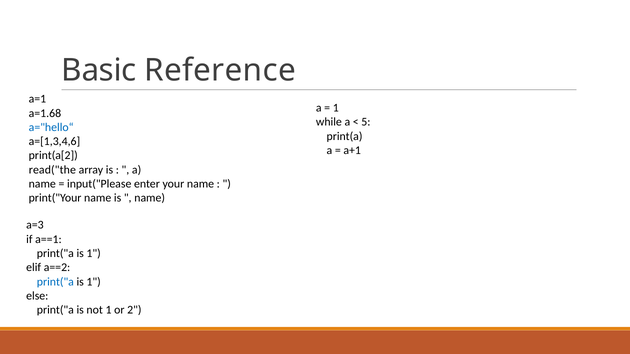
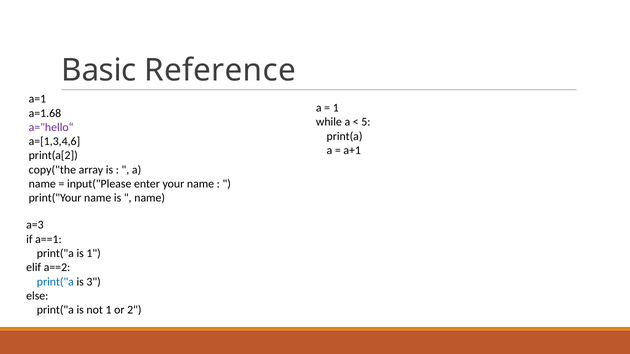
a="hello“ colour: blue -> purple (51, 127)
read("the: read("the -> copy("the (52, 170)
1: 1 -> 3 (94, 282)
